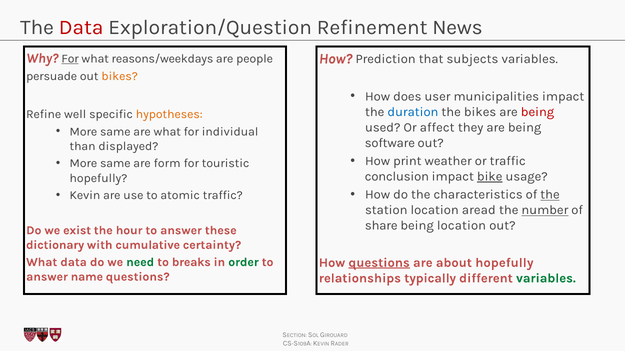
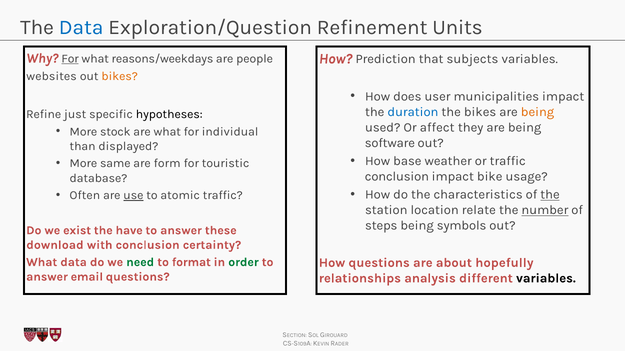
Data colour: red -> blue (81, 27)
News: News -> Units (457, 27)
persuade: persuade -> websites (52, 76)
being colour: red -> orange (537, 112)
well: well -> just (75, 115)
hypotheses colour: orange -> black (169, 115)
same: same -> stock (115, 132)
print: print -> base (407, 161)
bike underline: present -> none (490, 177)
hopefully: hopefully -> database (98, 178)
Kevin: Kevin -> Often (85, 195)
use underline: none -> present (133, 195)
aread: aread -> relate (479, 211)
share: share -> steps (381, 226)
being location: location -> symbols (462, 226)
hour: hour -> have (129, 231)
dictionary: dictionary -> download (55, 245)
with cumulative: cumulative -> conclusion (148, 245)
breaks: breaks -> format (191, 262)
questions underline: present -> none (379, 263)
name: name -> email (87, 277)
typically: typically -> analysis (430, 279)
variables colour: green -> black (546, 279)
